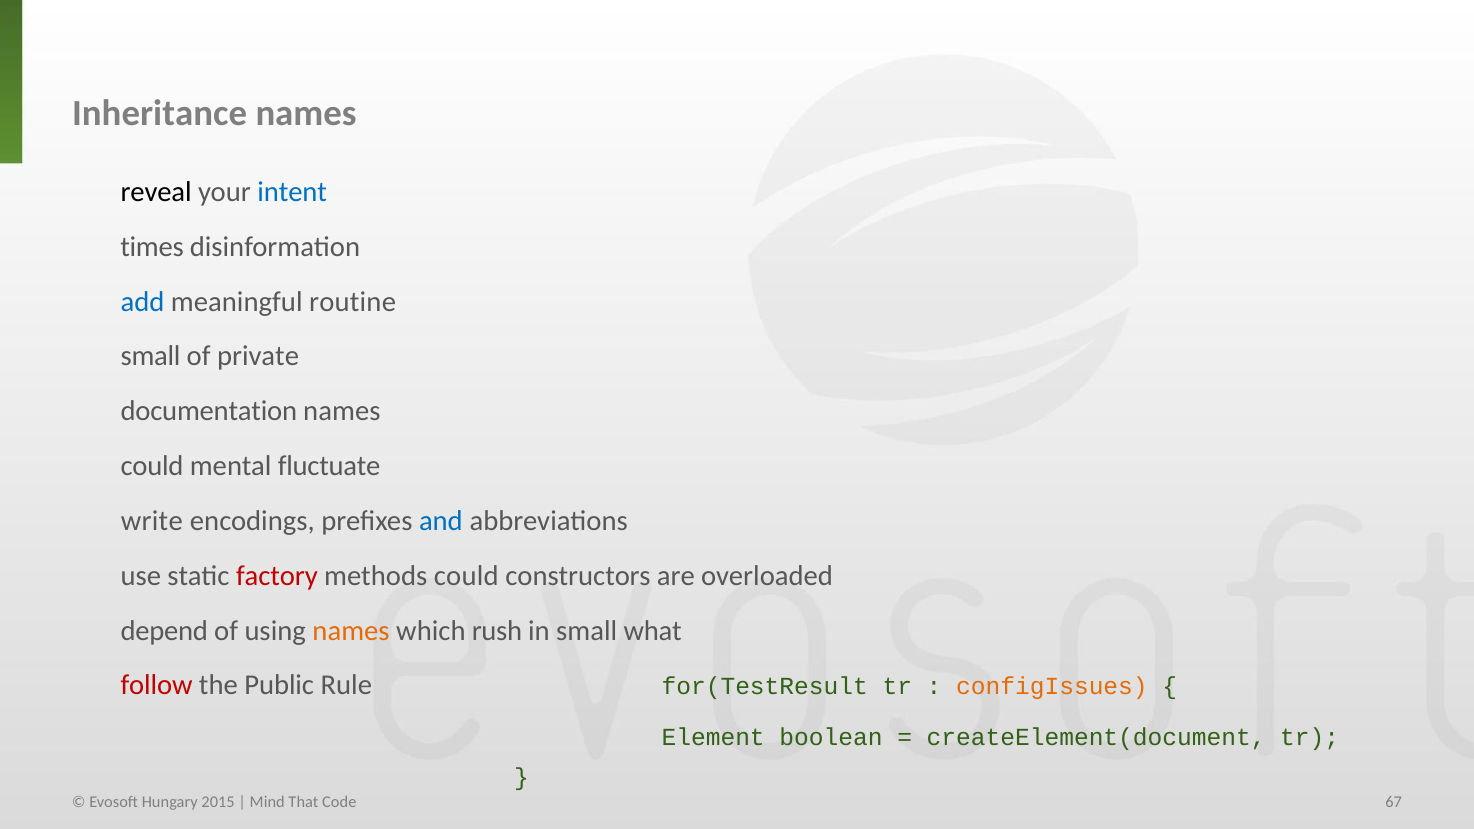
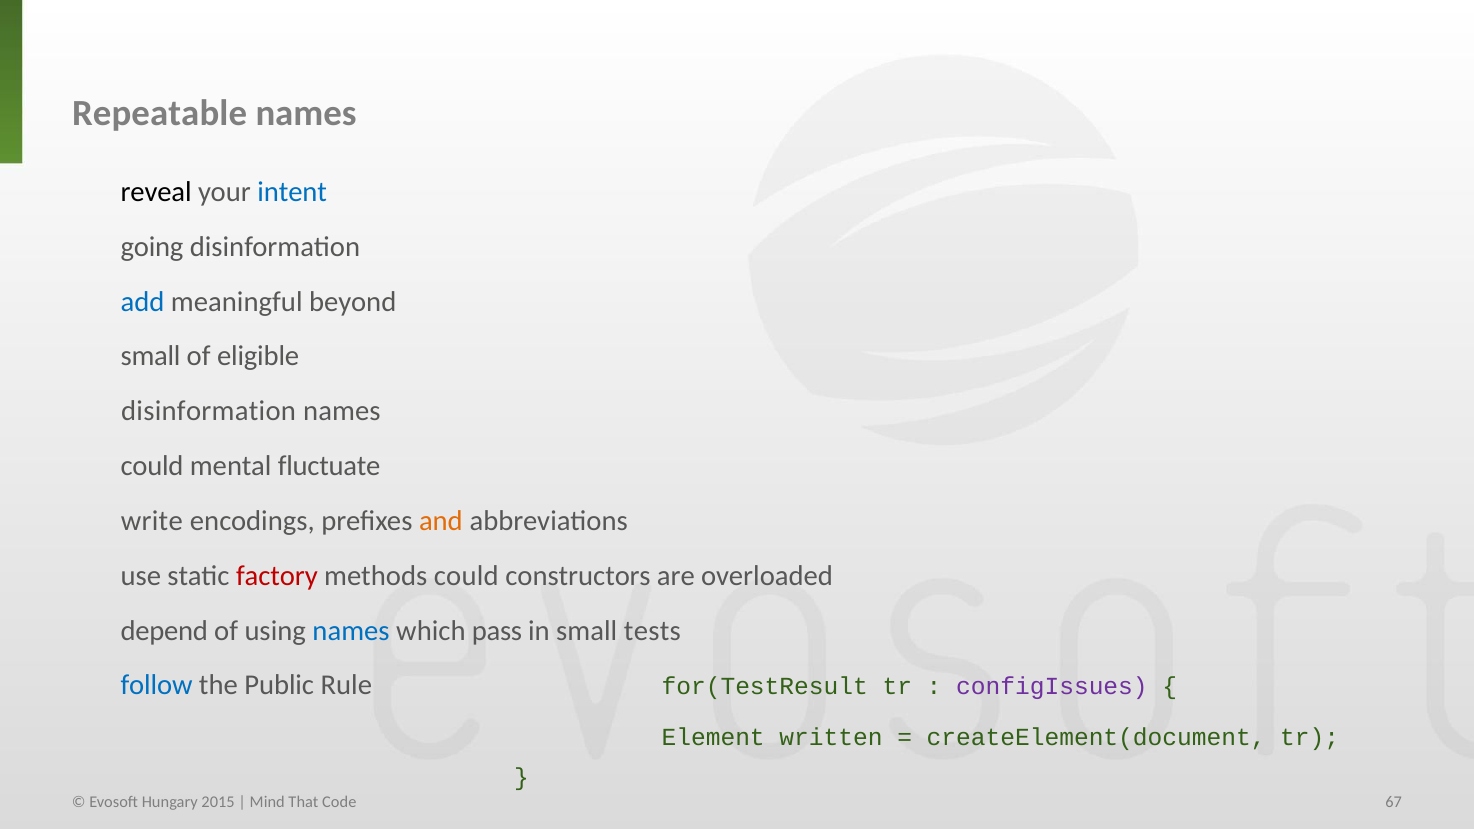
Inheritance: Inheritance -> Repeatable (160, 113)
times: times -> going (152, 247)
routine: routine -> beyond (353, 302)
private: private -> eligible (258, 357)
documentation: documentation -> disinformation (209, 411)
and colour: blue -> orange (441, 521)
names colour: orange -> blue (351, 631)
rush: rush -> pass (497, 631)
what: what -> tests (652, 631)
follow colour: red -> blue (157, 686)
configIssues colour: orange -> purple (1052, 687)
boolean: boolean -> written (831, 738)
